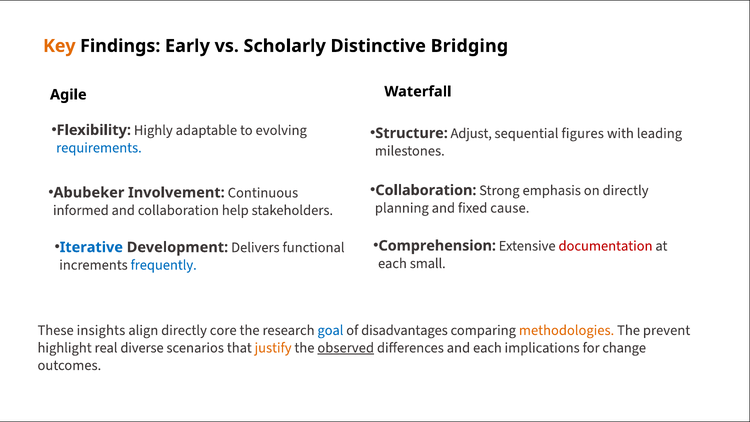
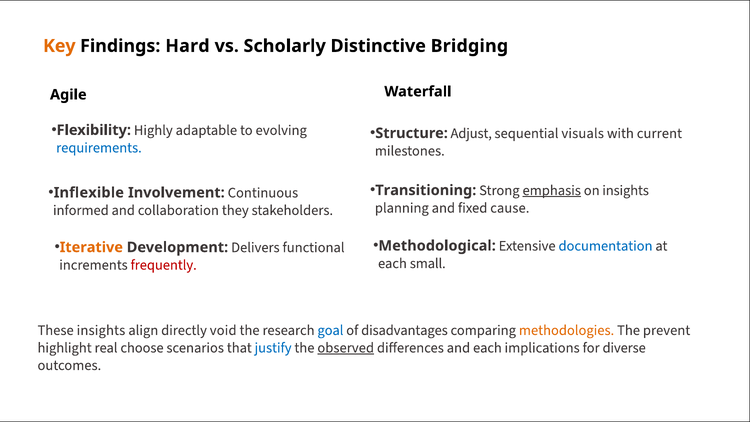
Early: Early -> Hard (187, 46)
figures: figures -> visuals (583, 133)
leading: leading -> current (659, 133)
Collaboration: Collaboration -> Transitioning (426, 190)
emphasis underline: none -> present (552, 190)
on directly: directly -> insights (626, 190)
Abubeker: Abubeker -> Inflexible (89, 193)
help: help -> they (235, 210)
Comprehension: Comprehension -> Methodological (437, 246)
documentation colour: red -> blue (606, 246)
Iterative colour: blue -> orange (91, 247)
frequently colour: blue -> red (164, 265)
core: core -> void (223, 330)
diverse: diverse -> choose (142, 348)
justify colour: orange -> blue (273, 348)
change: change -> diverse (624, 348)
